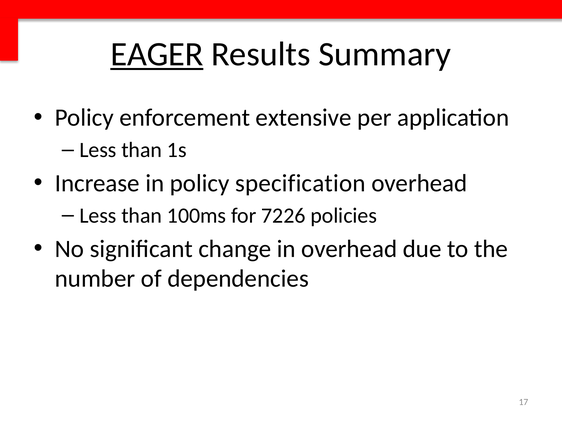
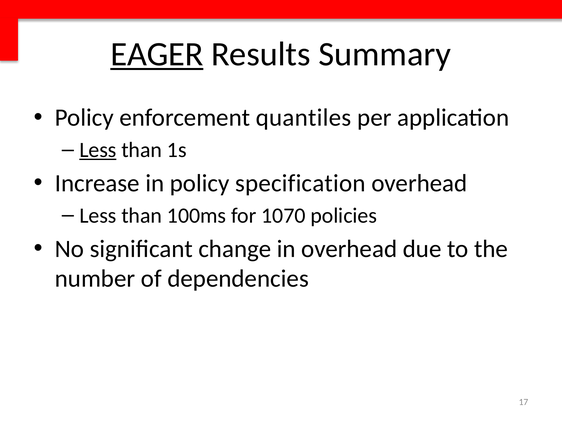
extensive: extensive -> quantiles (303, 118)
Less underline: none -> present (98, 150)
7226: 7226 -> 1070 (283, 216)
